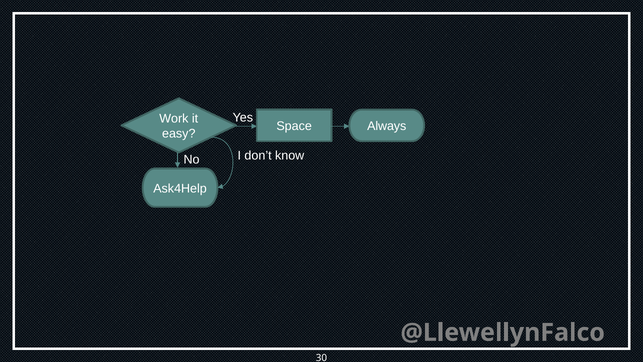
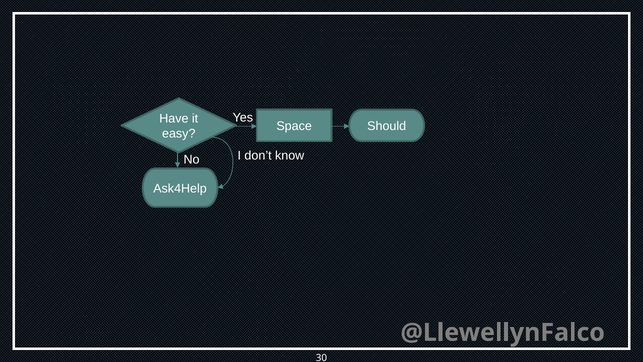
Work: Work -> Have (174, 119)
Always: Always -> Should (387, 126)
